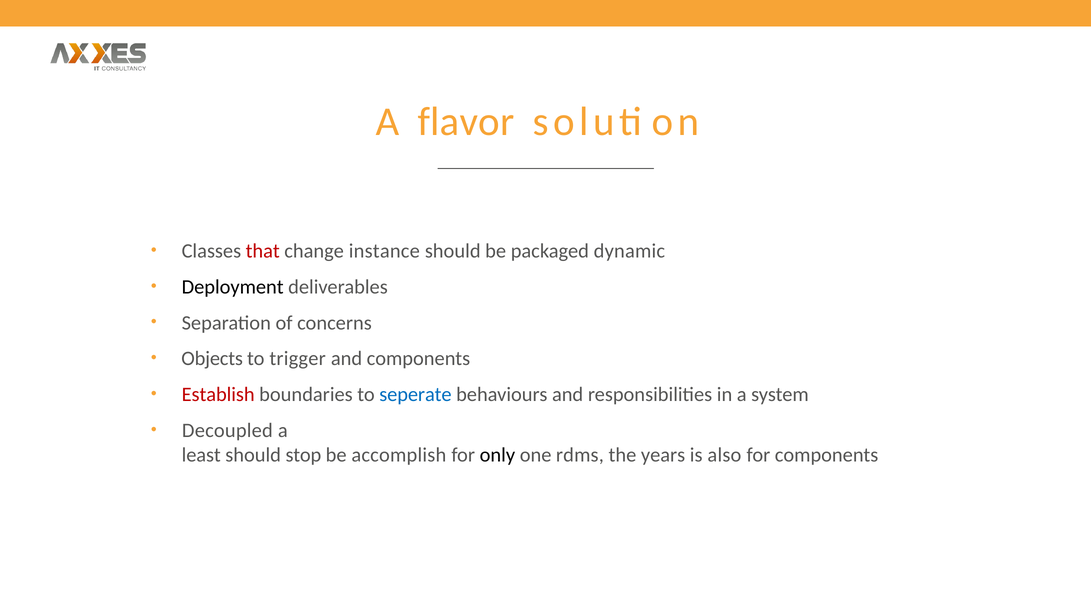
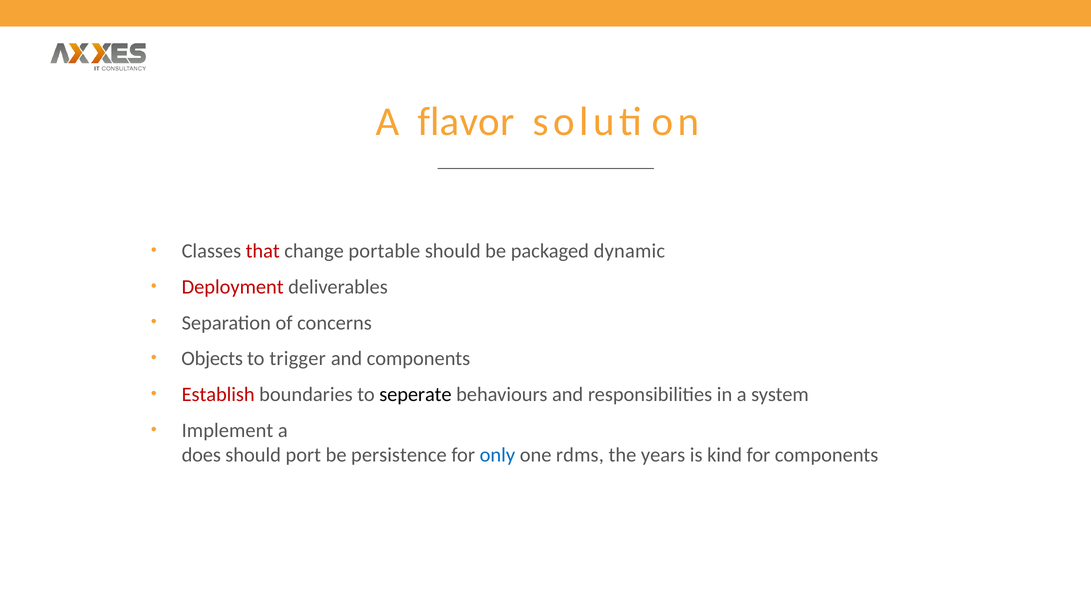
instance: instance -> portable (384, 251)
Deployment colour: black -> red (233, 287)
seperate colour: blue -> black (415, 394)
Decoupled: Decoupled -> Implement (227, 430)
least: least -> does (201, 455)
stop: stop -> port (303, 455)
accomplish: accomplish -> persistence (399, 455)
only colour: black -> blue (497, 455)
also: also -> kind (725, 455)
